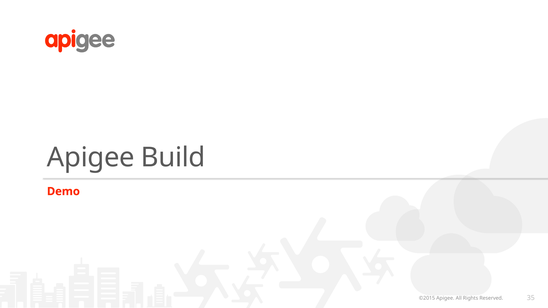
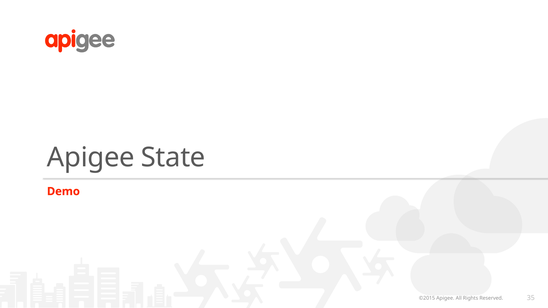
Build: Build -> State (173, 158)
